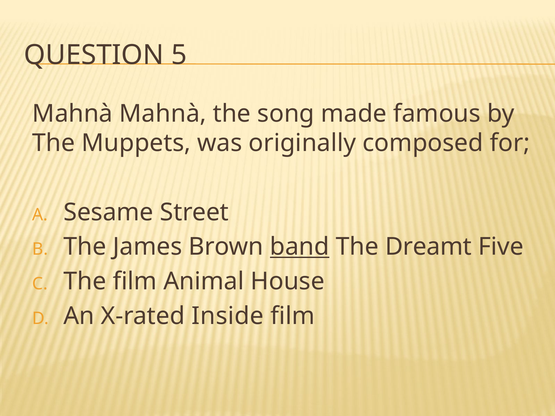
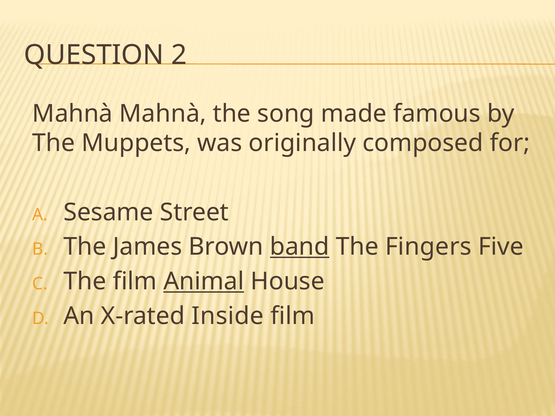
5: 5 -> 2 (179, 55)
Dreamt: Dreamt -> Fingers (428, 247)
Animal underline: none -> present (204, 282)
